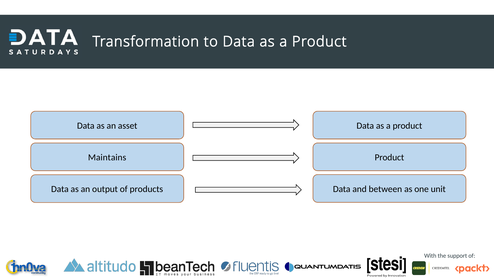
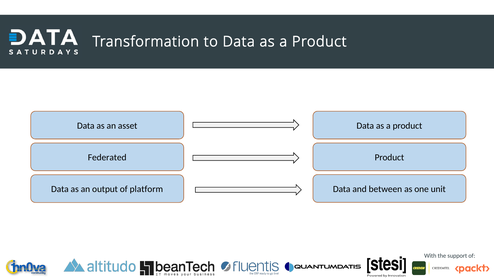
Maintains: Maintains -> Federated (107, 157)
products: products -> platform (146, 189)
